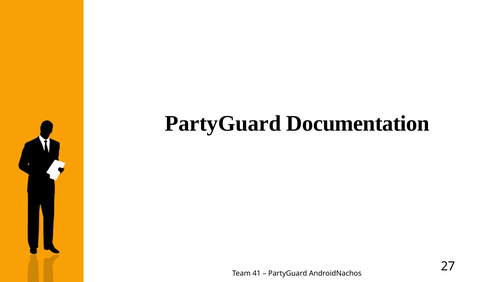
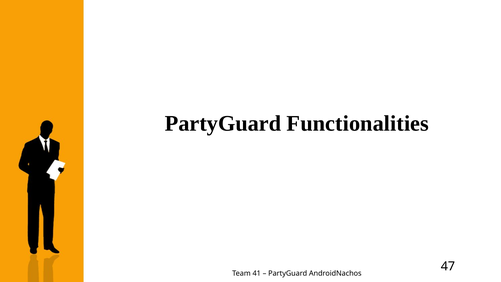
Documentation: Documentation -> Functionalities (358, 123)
27: 27 -> 47 (448, 266)
